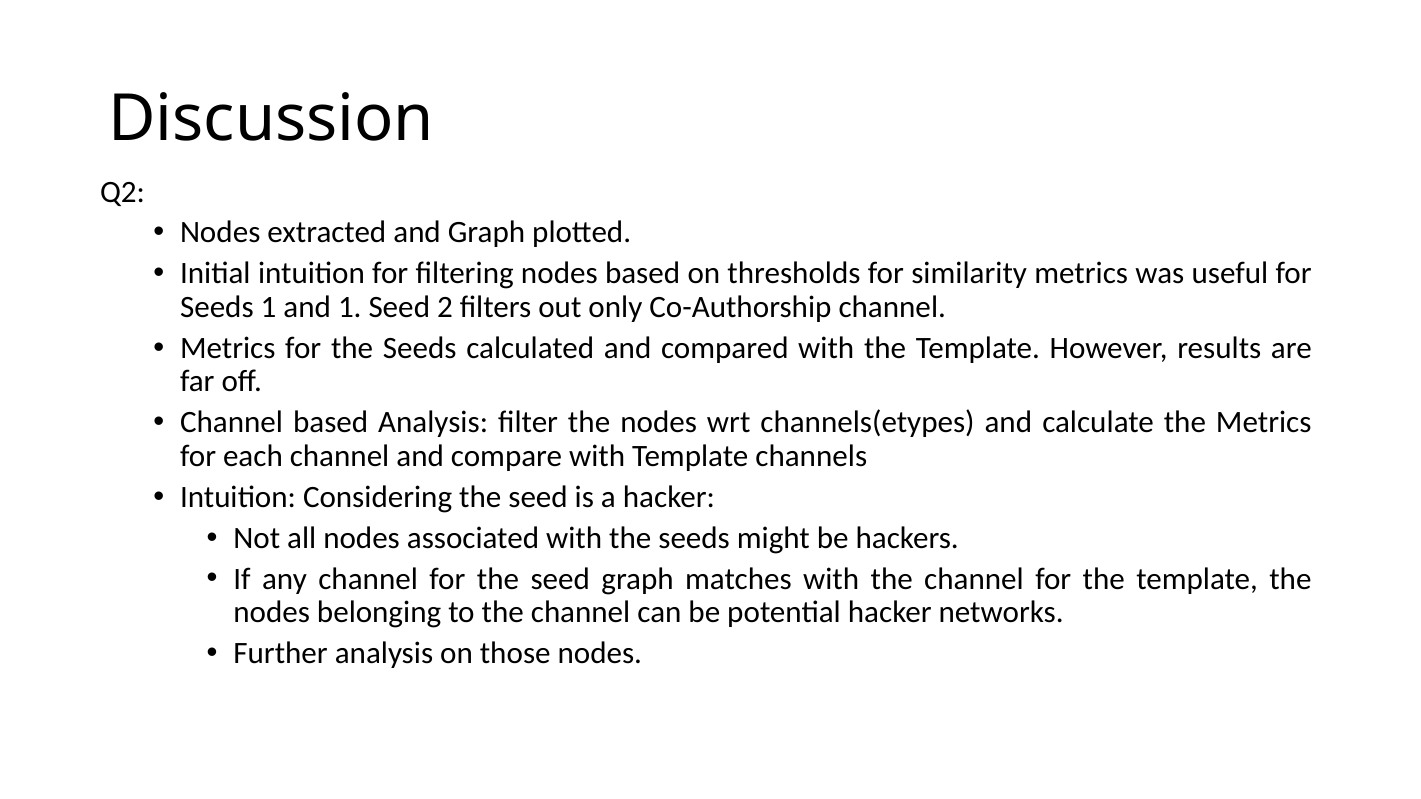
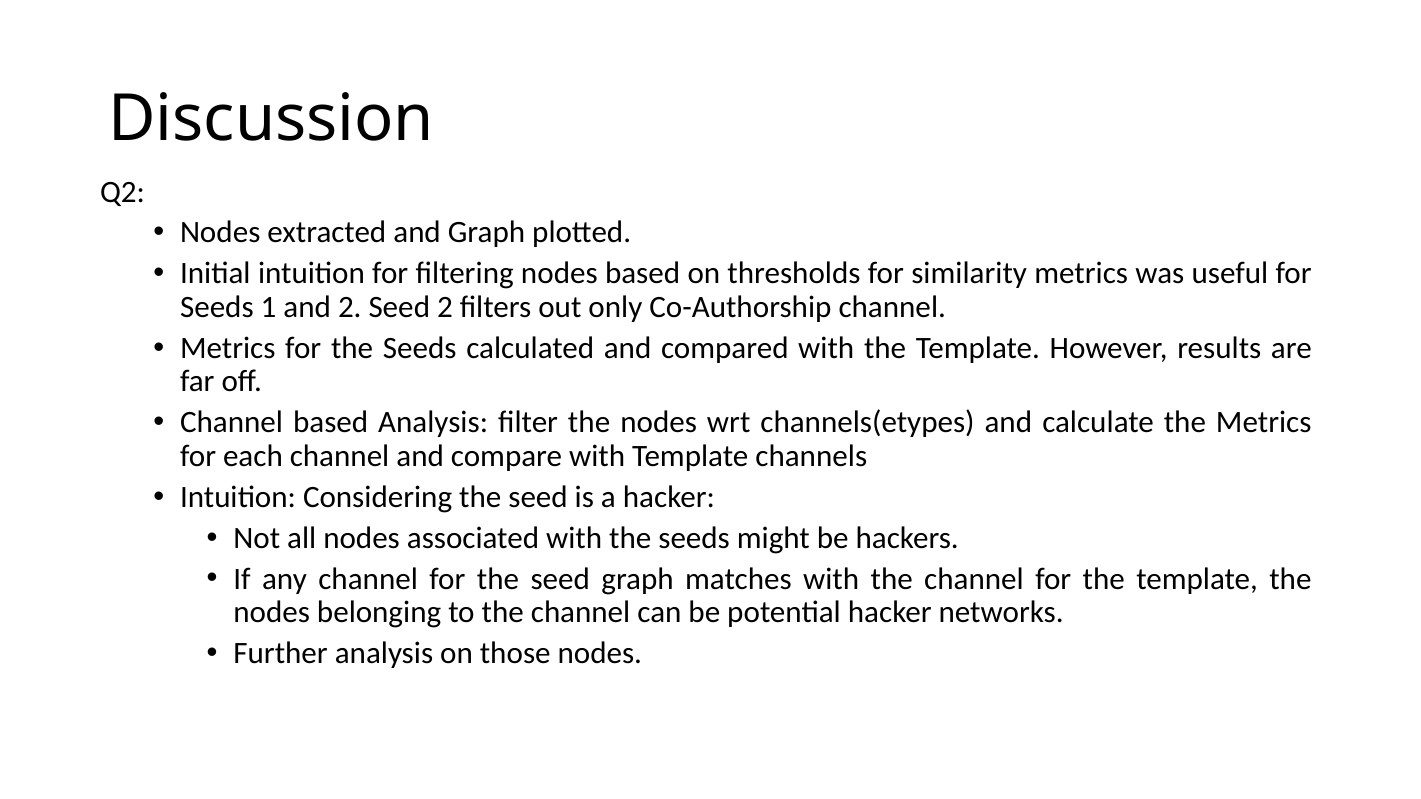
and 1: 1 -> 2 (350, 307)
